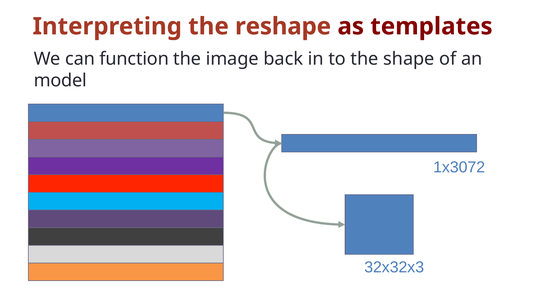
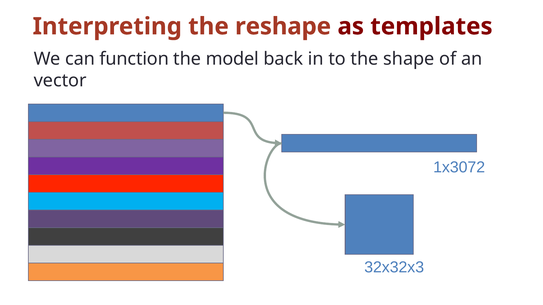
image: image -> model (232, 59)
model: model -> vector (60, 81)
